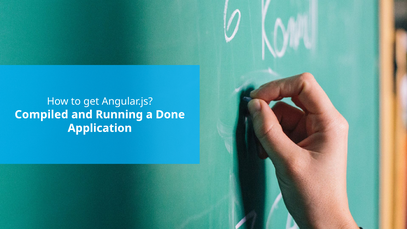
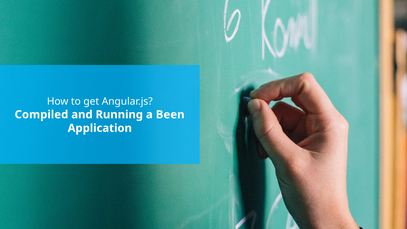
Done: Done -> Been (170, 115)
